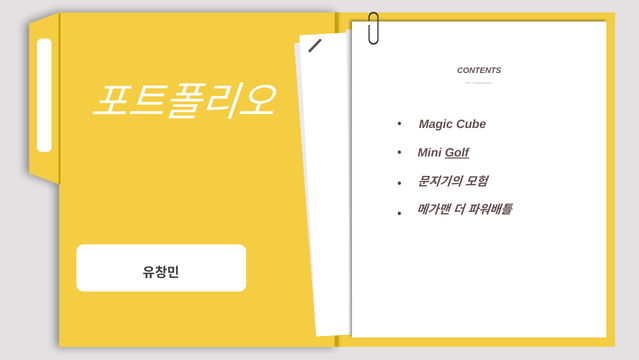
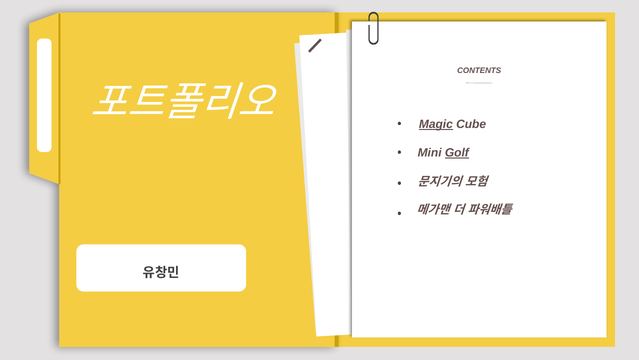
Magic underline: none -> present (436, 124)
